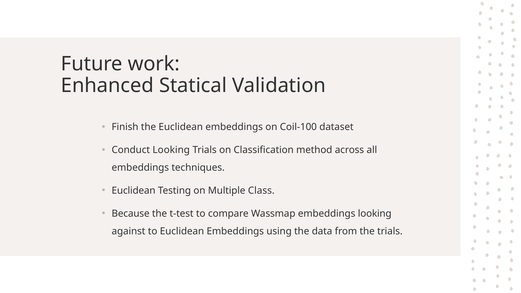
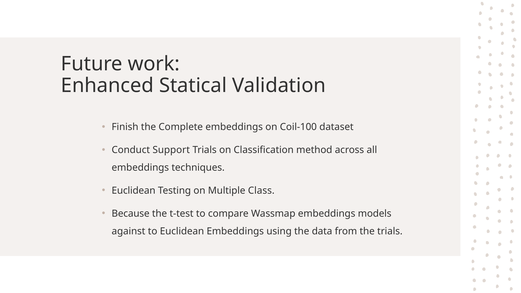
the Euclidean: Euclidean -> Complete (181, 127)
Conduct Looking: Looking -> Support (171, 150)
embeddings looking: looking -> models (375, 214)
